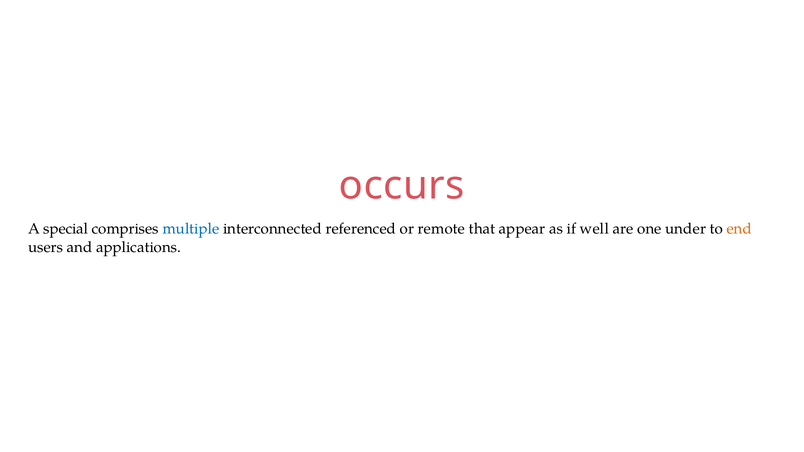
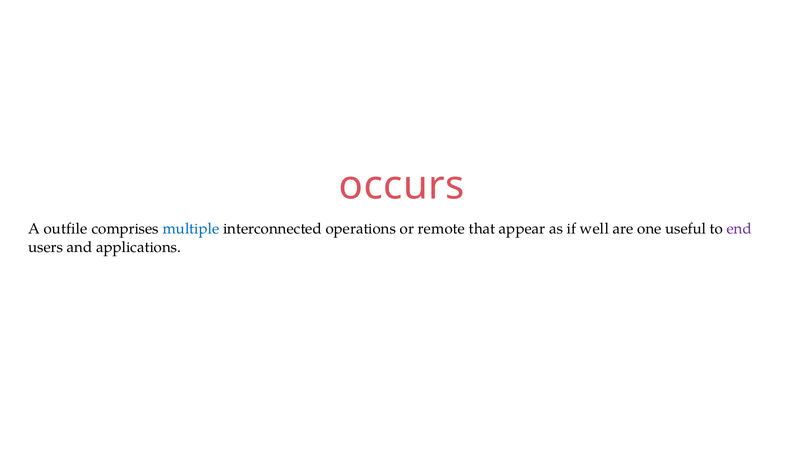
special: special -> outfile (66, 229)
referenced: referenced -> operations (361, 229)
under: under -> useful (686, 229)
end colour: orange -> purple (739, 229)
